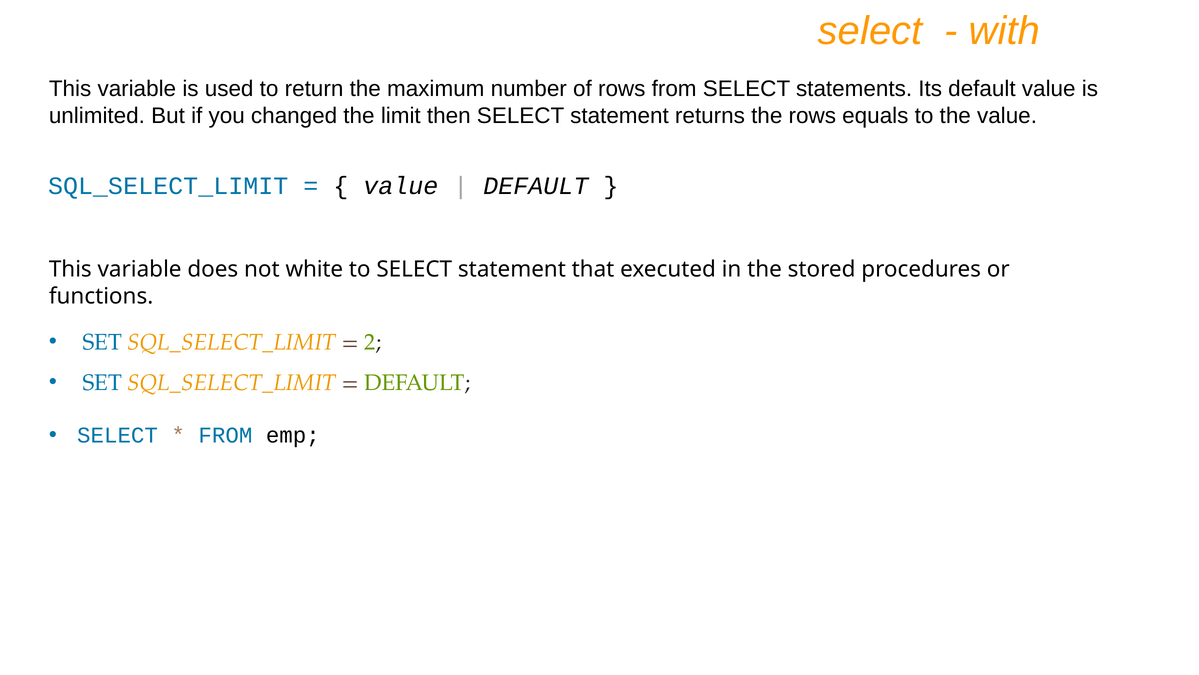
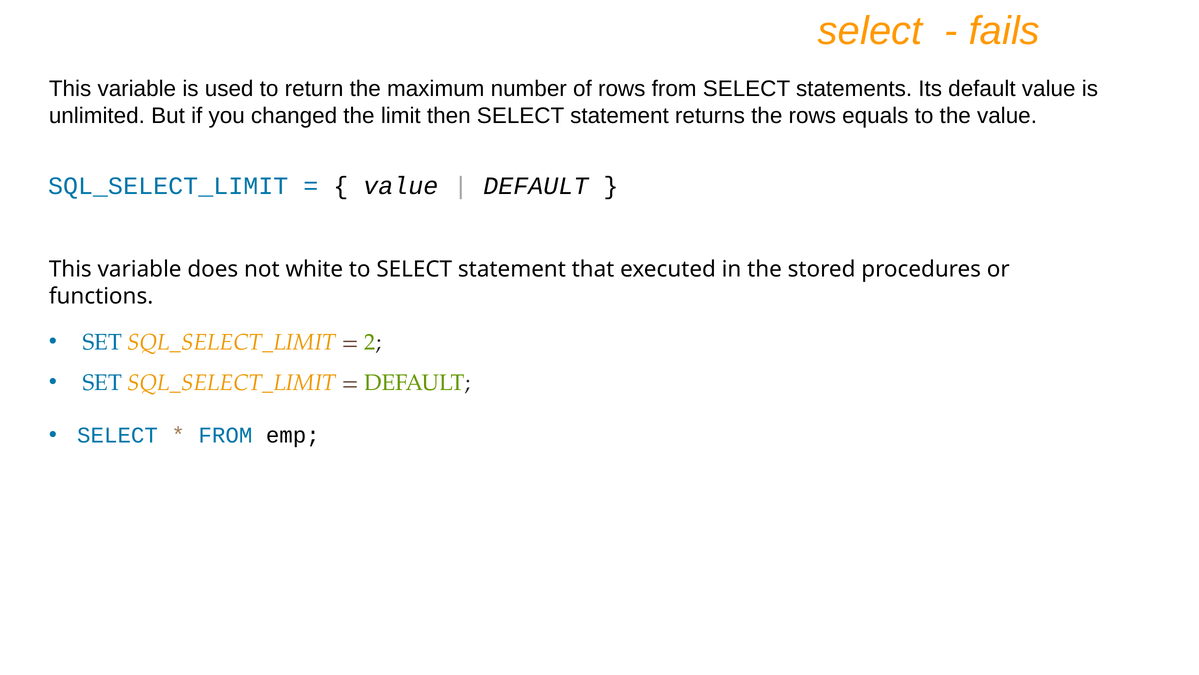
with: with -> fails (1004, 31)
